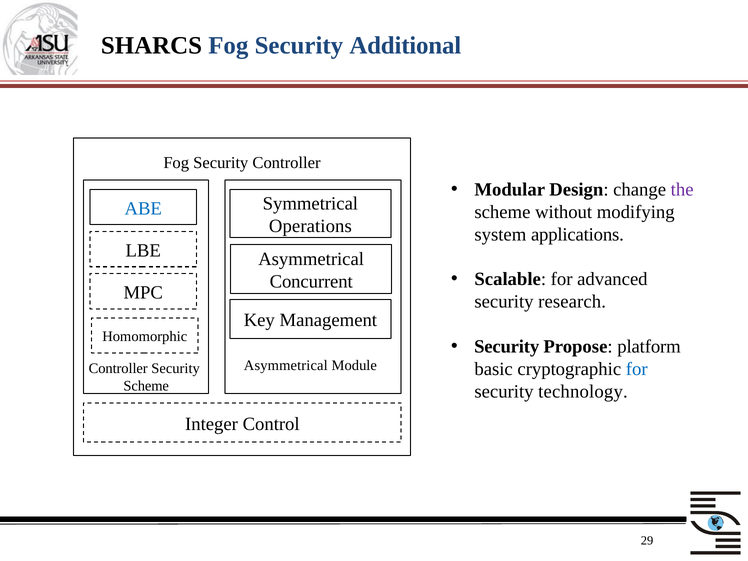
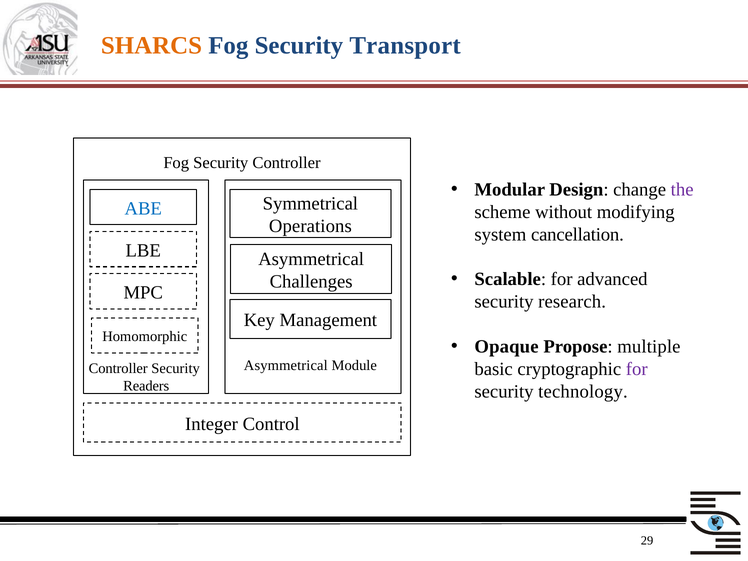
SHARCS colour: black -> orange (152, 45)
Additional: Additional -> Transport (405, 45)
applications: applications -> cancellation (577, 234)
Concurrent: Concurrent -> Challenges (311, 281)
Security: Security -> Opaque (507, 347)
platform: platform -> multiple (649, 347)
for colour: blue -> purple (637, 369)
Scheme: Scheme -> Readers (146, 386)
